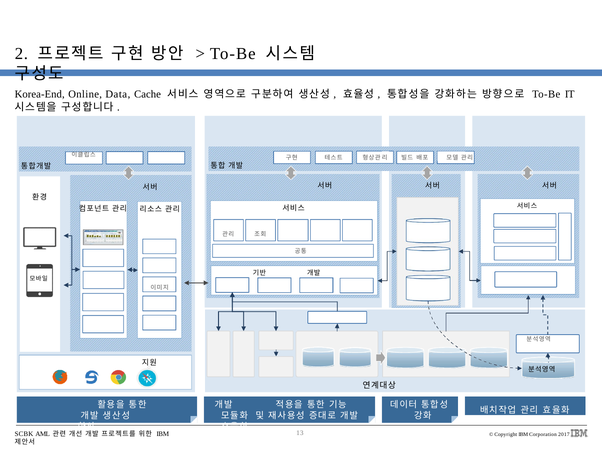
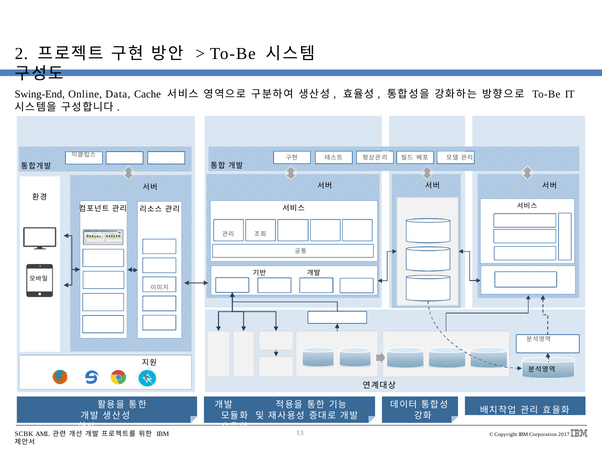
Korea-End: Korea-End -> Swing-End (40, 94)
